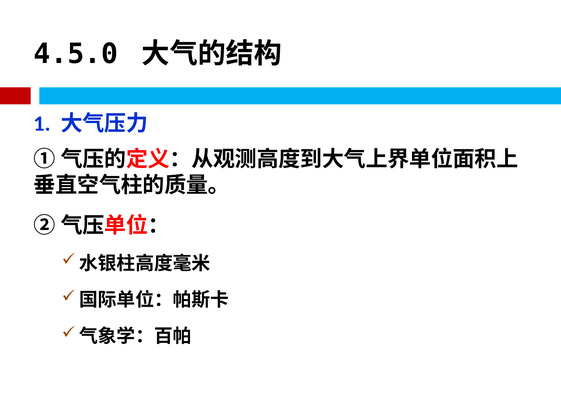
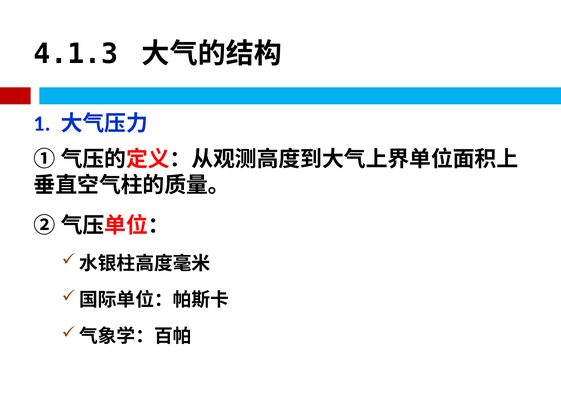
4.5.0: 4.5.0 -> 4.1.3 (76, 54)
